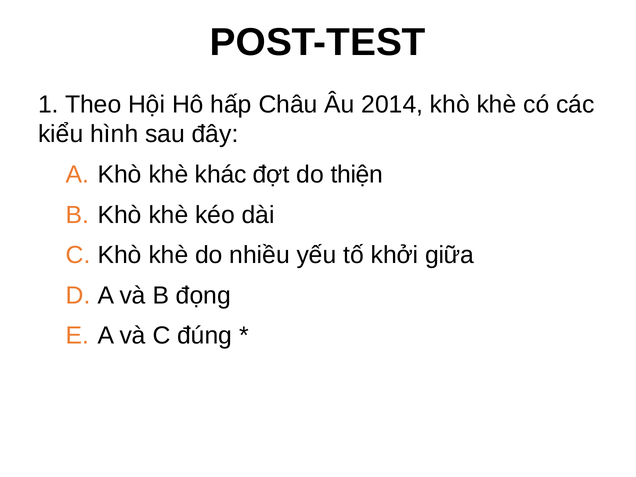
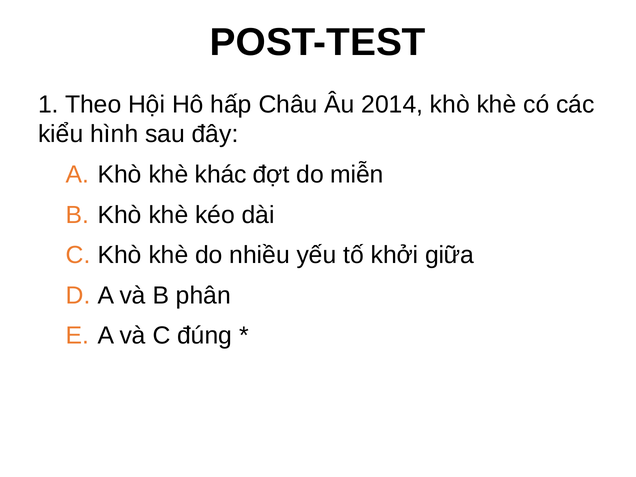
thiện: thiện -> miễn (357, 175)
đọng: đọng -> phân (203, 295)
